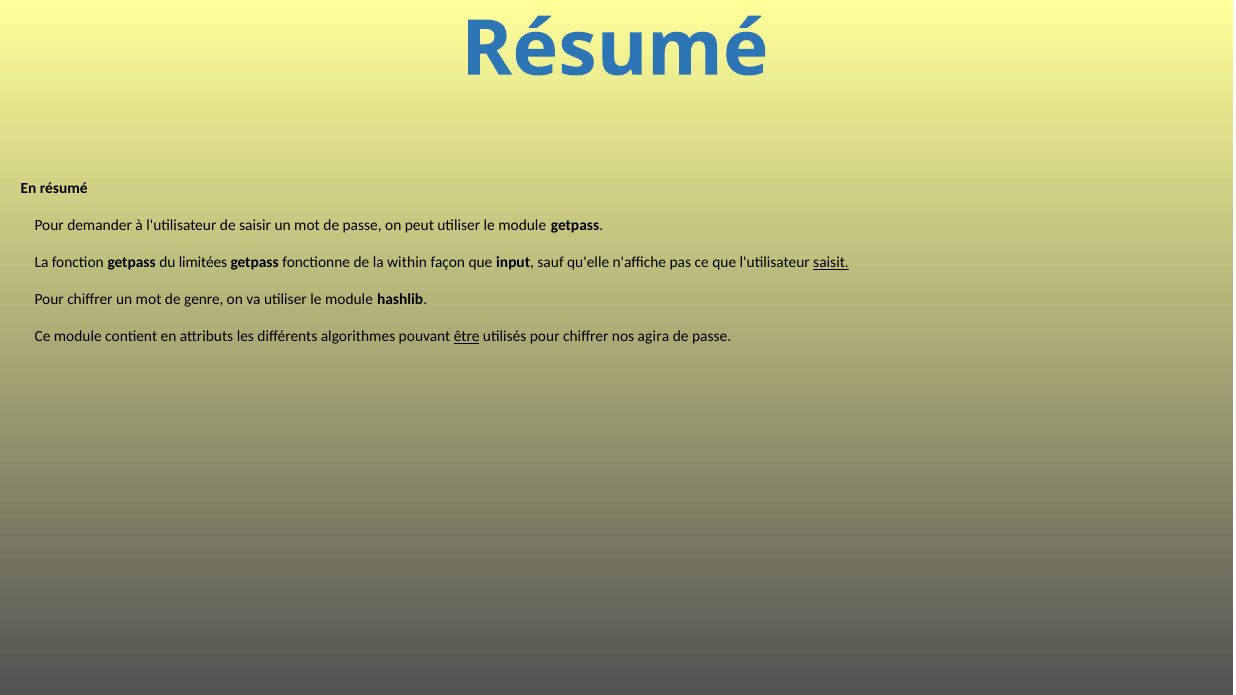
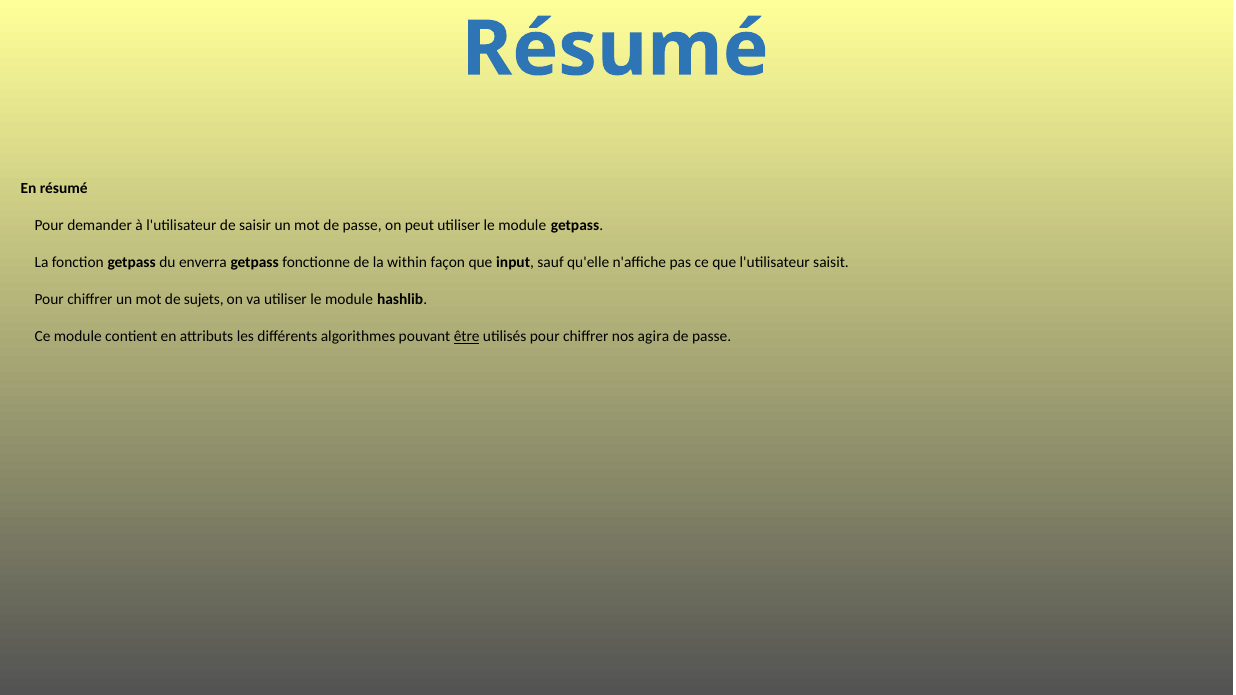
limitées: limitées -> enverra (203, 262)
saisit underline: present -> none (831, 262)
genre: genre -> sujets (204, 300)
